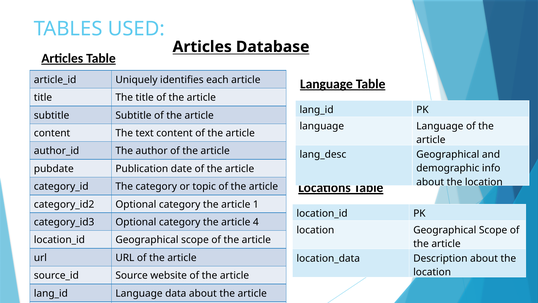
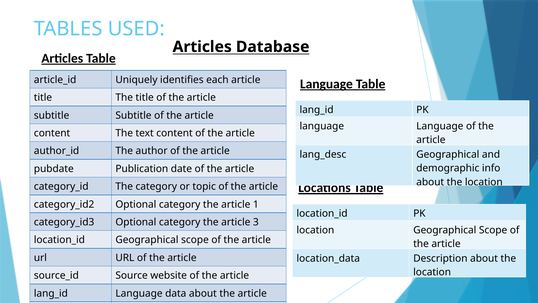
4: 4 -> 3 (256, 222)
